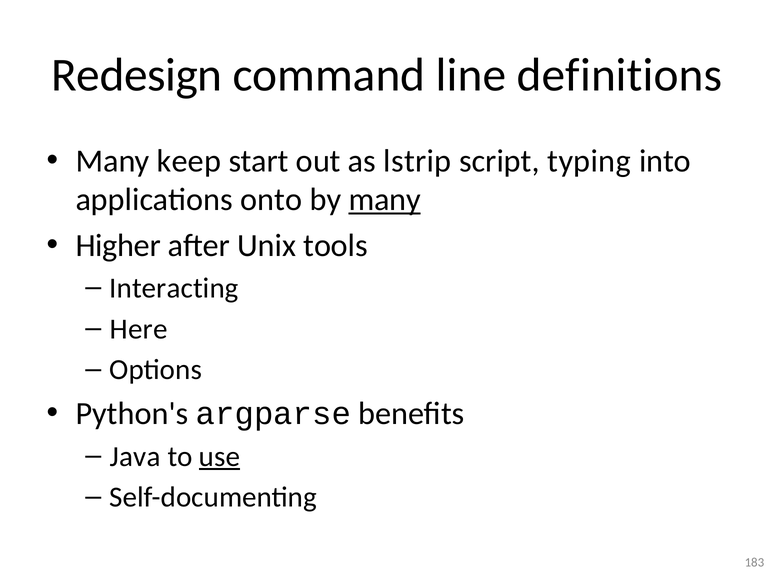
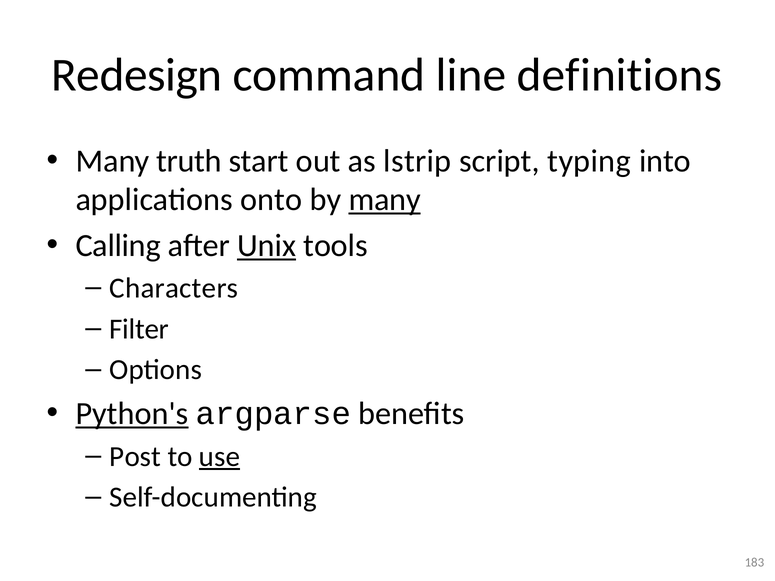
keep: keep -> truth (189, 161)
Higher: Higher -> Calling (118, 246)
Unix underline: none -> present (267, 246)
Interacting: Interacting -> Characters (174, 288)
Here: Here -> Filter (139, 329)
Python's underline: none -> present (132, 414)
Java: Java -> Post (135, 457)
